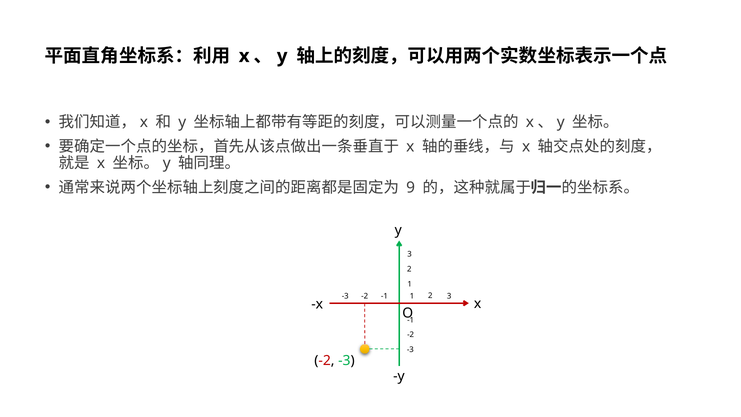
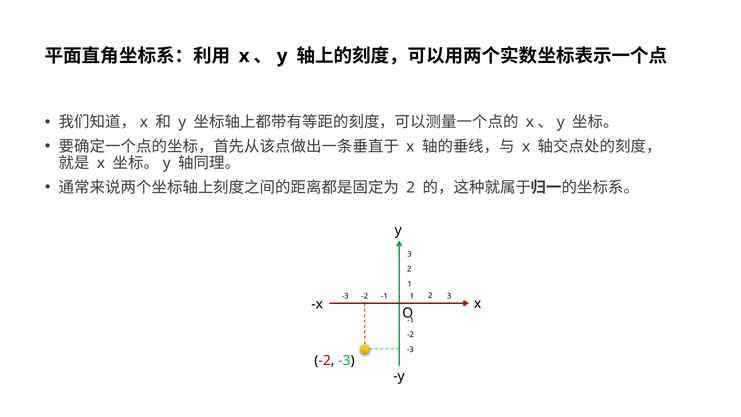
9: 9 -> 2 (411, 187)
